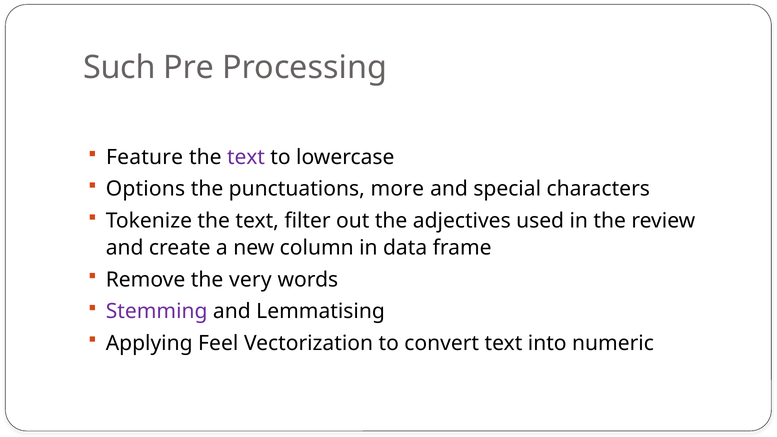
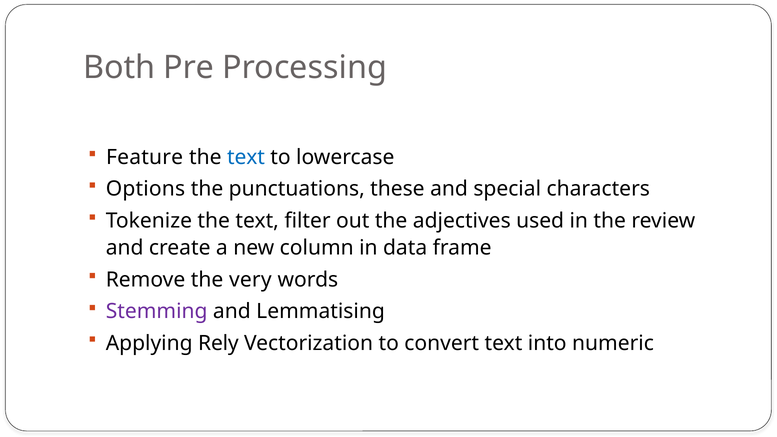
Such: Such -> Both (119, 67)
text colour: purple -> blue (246, 157)
more: more -> these (397, 189)
Feel: Feel -> Rely (218, 343)
